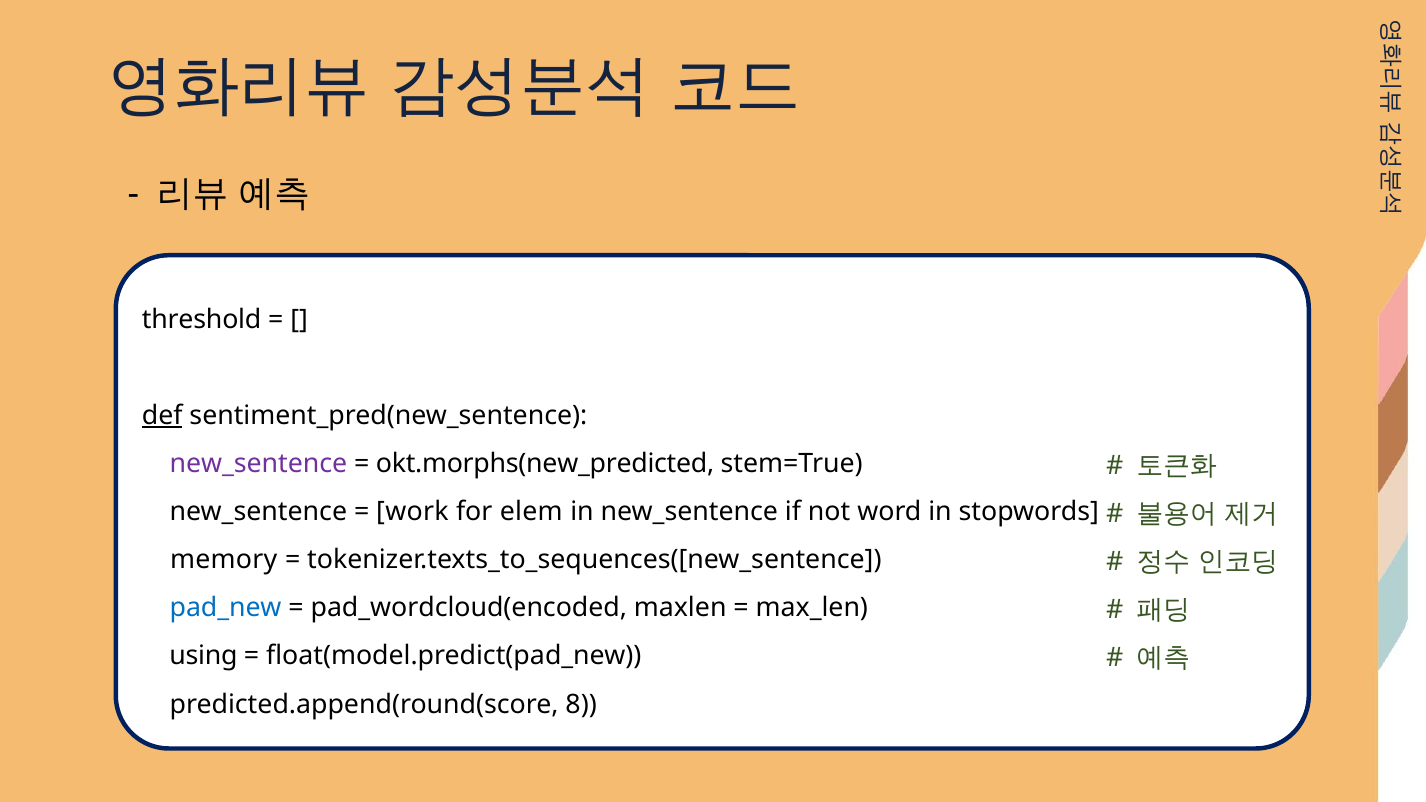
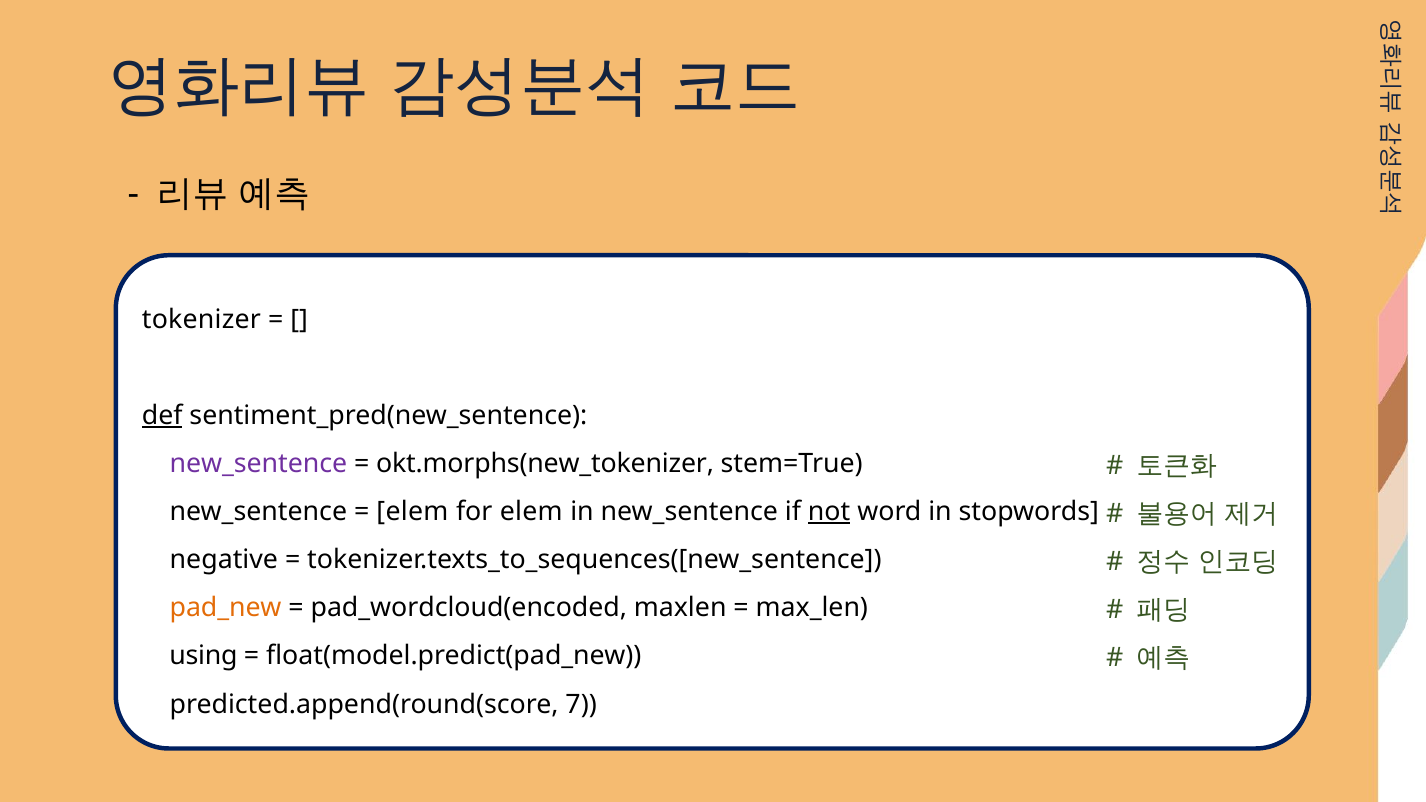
threshold: threshold -> tokenizer (201, 319)
okt.morphs(new_predicted: okt.morphs(new_predicted -> okt.morphs(new_tokenizer (545, 464)
work: work -> elem (412, 512)
not underline: none -> present (829, 512)
memory: memory -> negative (224, 560)
pad_new colour: blue -> orange (226, 608)
8: 8 -> 7 (581, 704)
